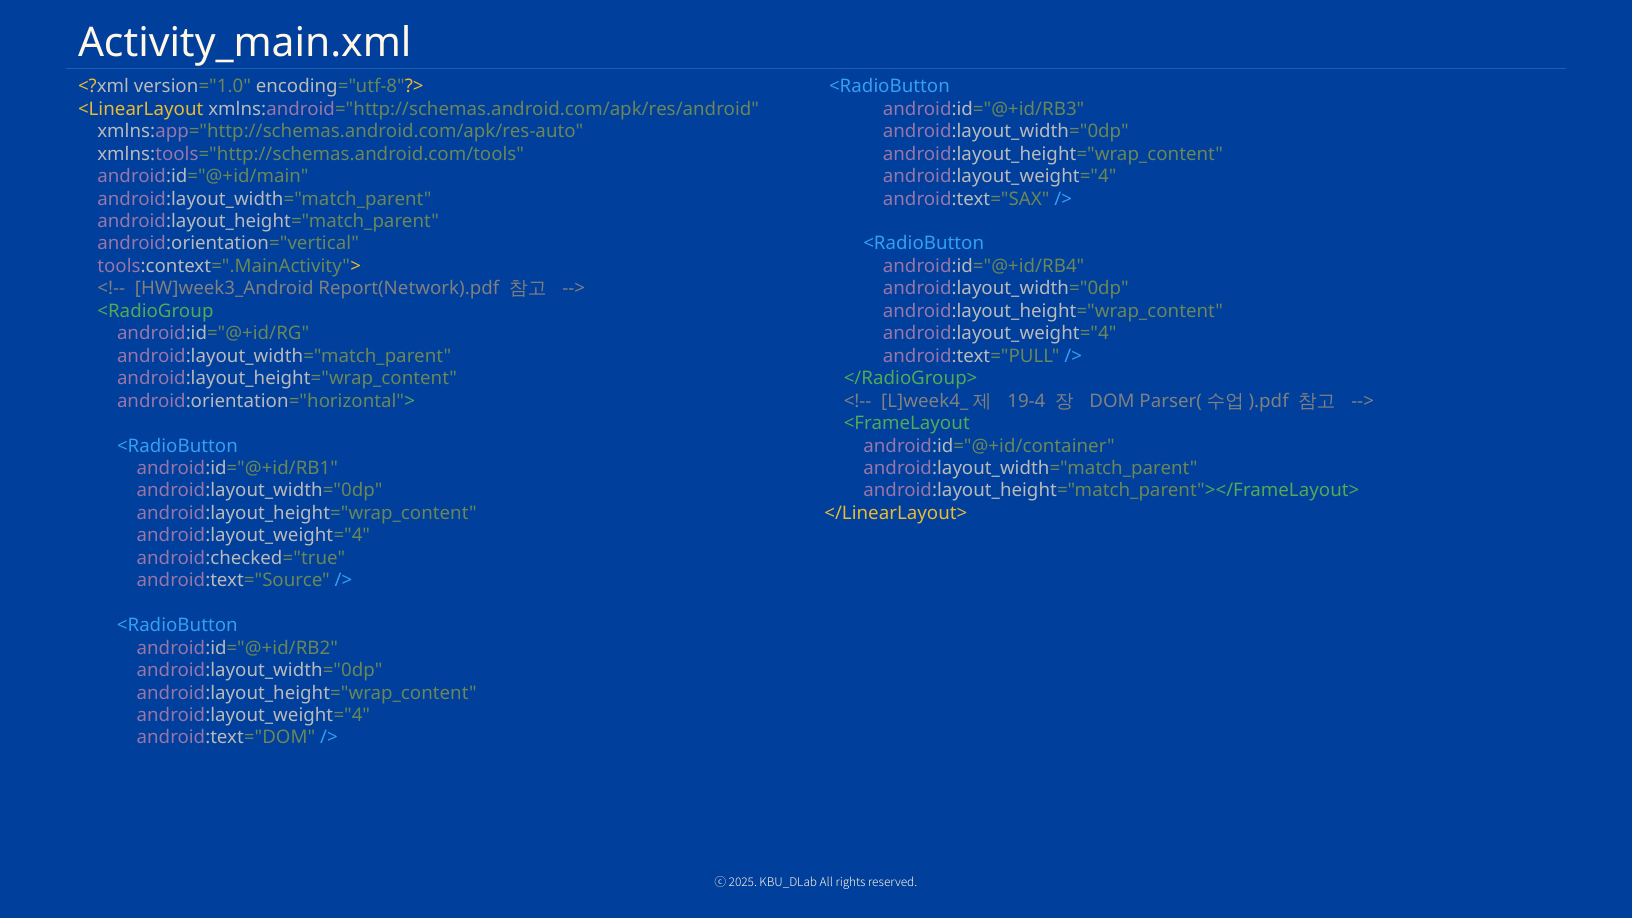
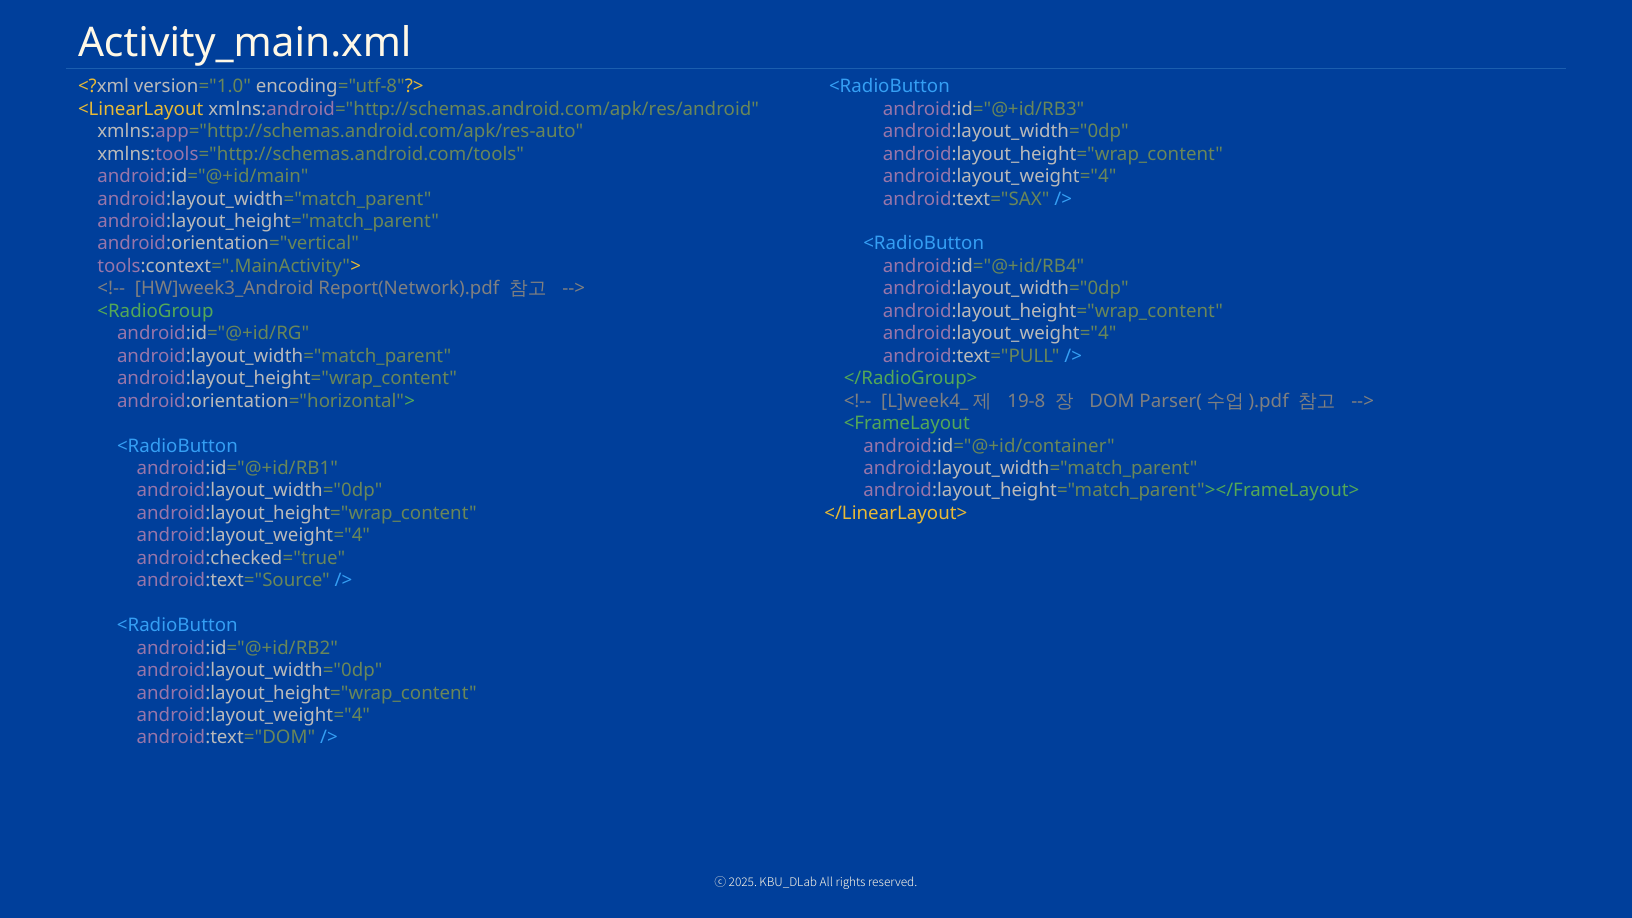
19-4: 19-4 -> 19-8 (1026, 401)
